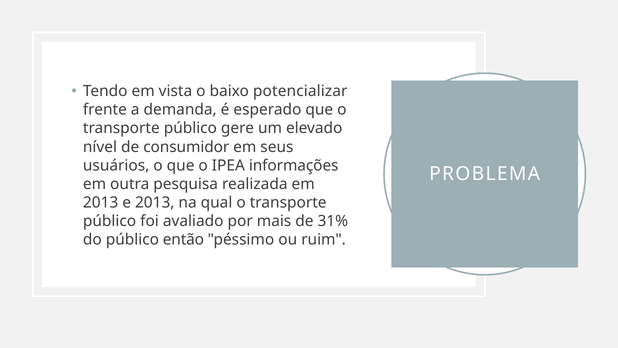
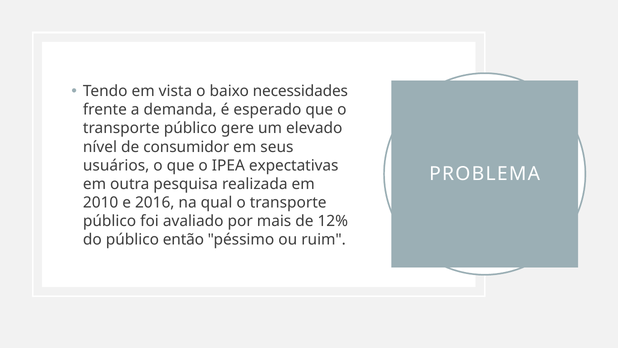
potencializar: potencializar -> necessidades (300, 91)
informações: informações -> expectativas (294, 165)
2013: 2013 -> 2010 (101, 202)
e 2013: 2013 -> 2016 (155, 202)
31%: 31% -> 12% (333, 221)
